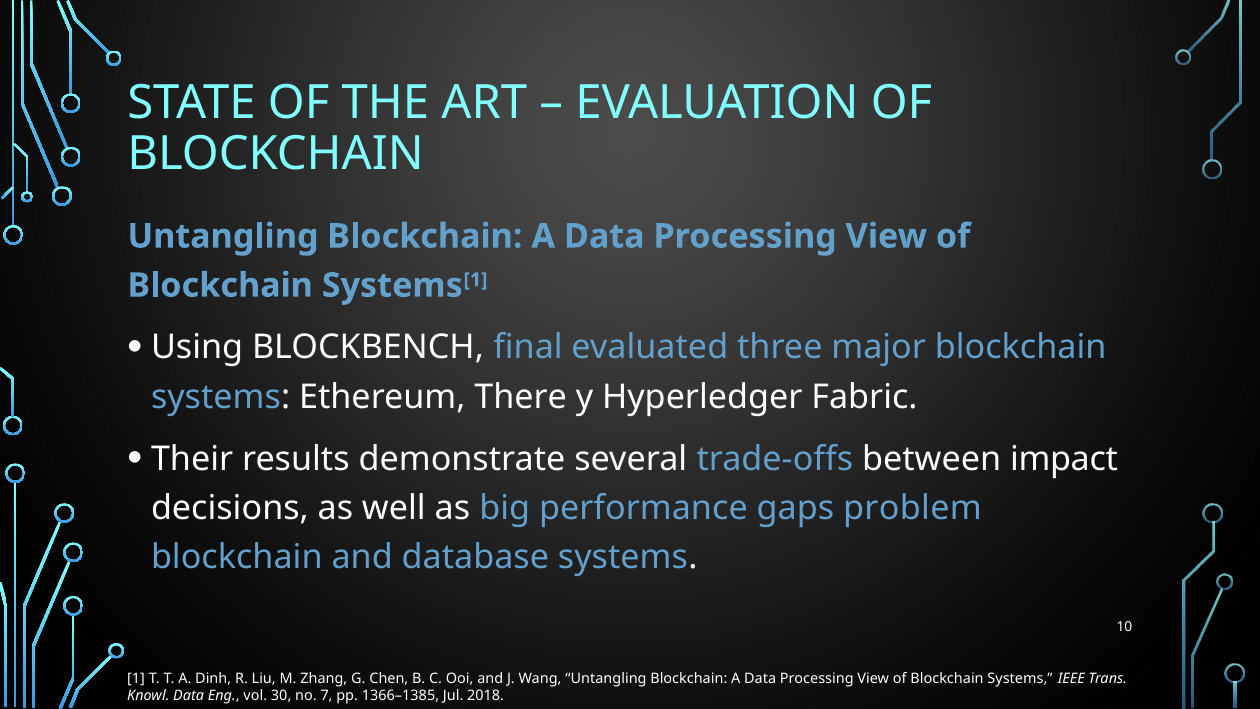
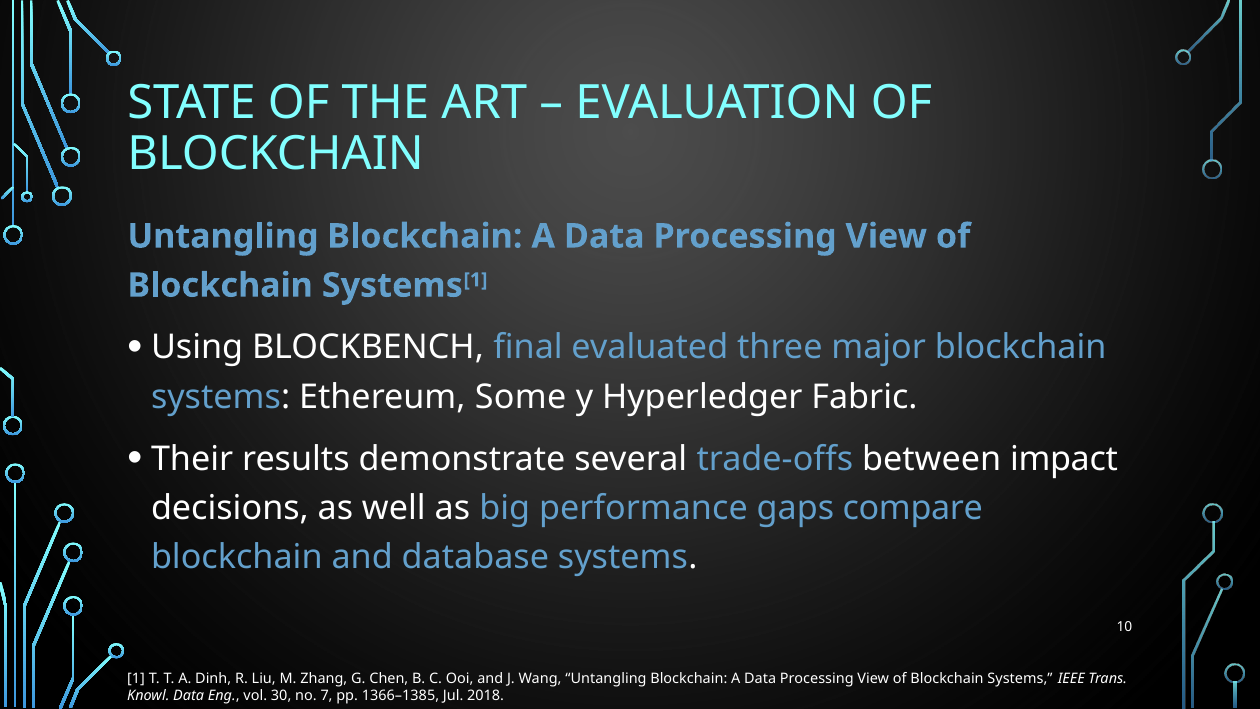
There: There -> Some (521, 397)
problem: problem -> compare (913, 508)
